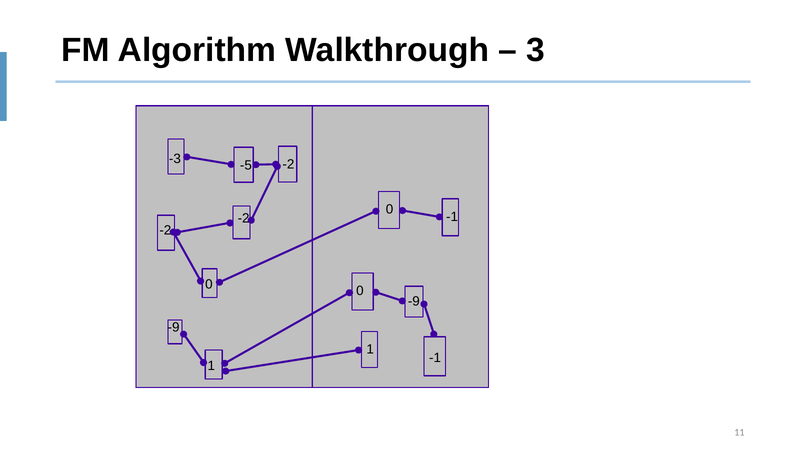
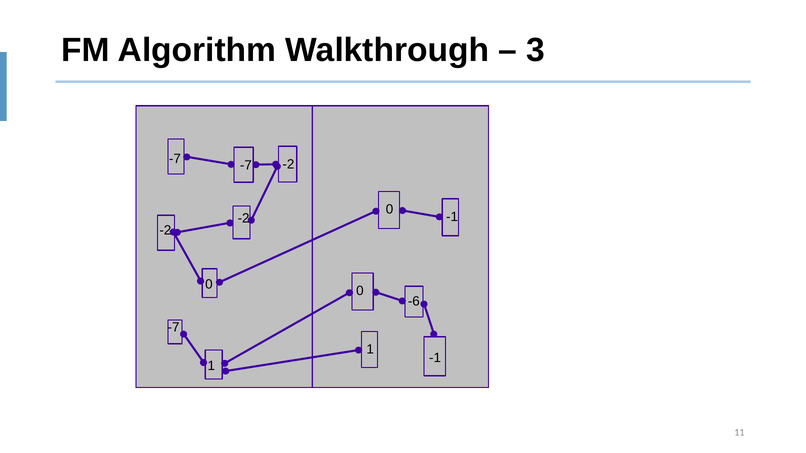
-3: -3 -> -7 (175, 159)
-5: -5 -> -7 (246, 165)
-9: -9 -> -6 (414, 301)
-9: -9 -> -7 (174, 328)
